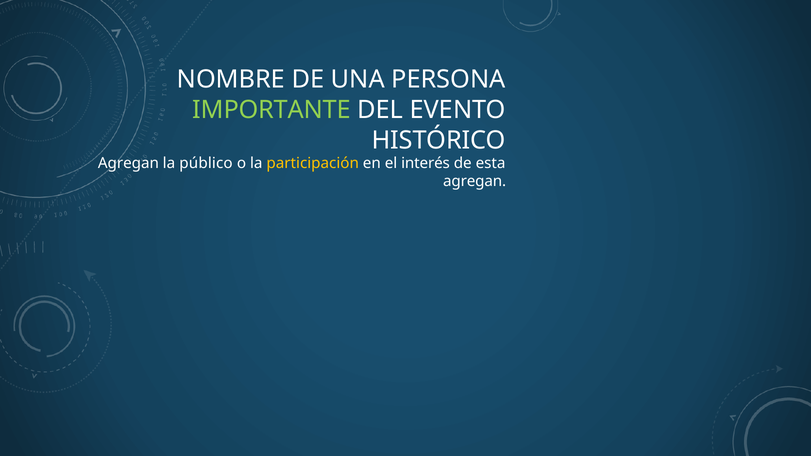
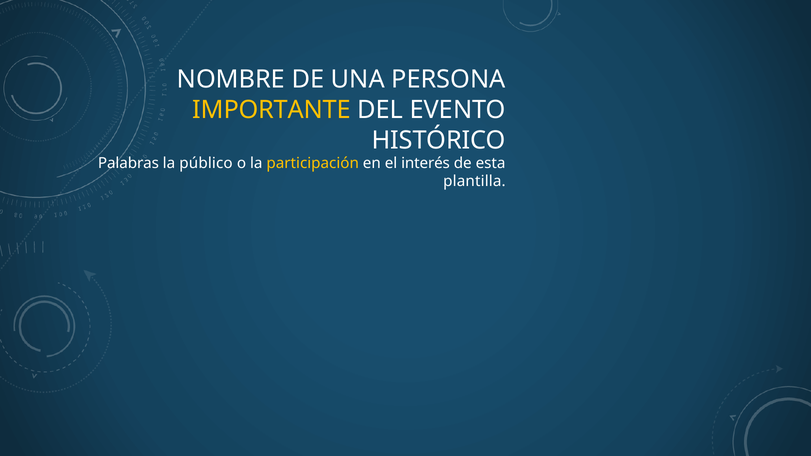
IMPORTANTE colour: light green -> yellow (272, 110)
Agregan: Agregan -> Palabras (128, 163)
agregan: agregan -> plantilla (474, 182)
